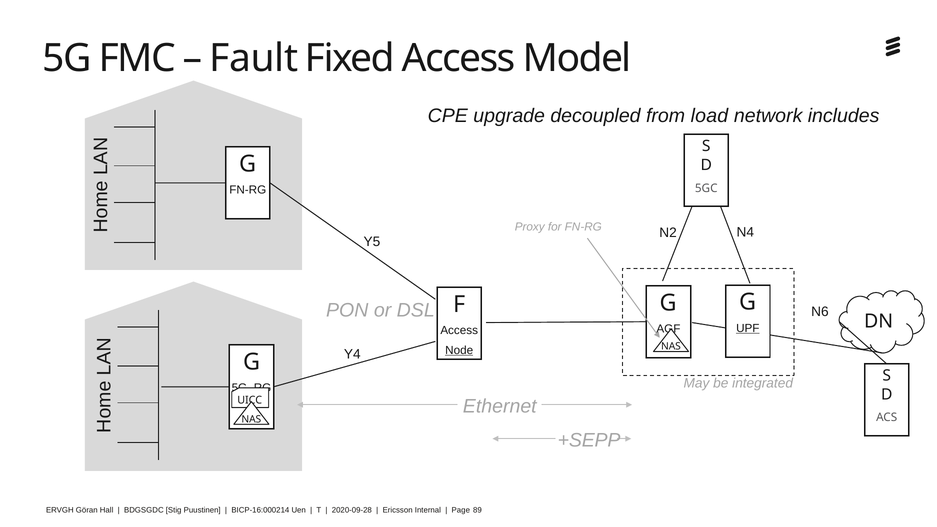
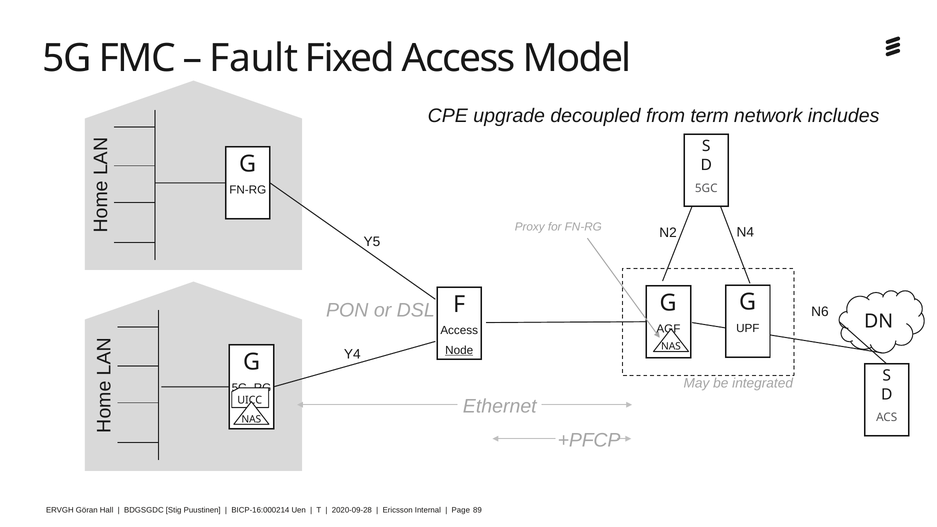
load: load -> term (710, 116)
UPF underline: present -> none (748, 328)
+SEPP: +SEPP -> +PFCP (589, 440)
